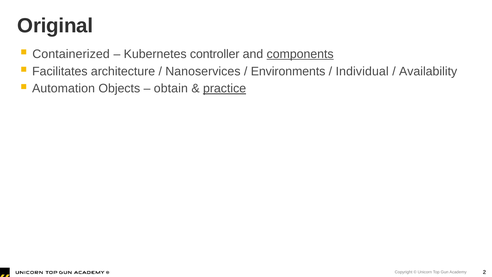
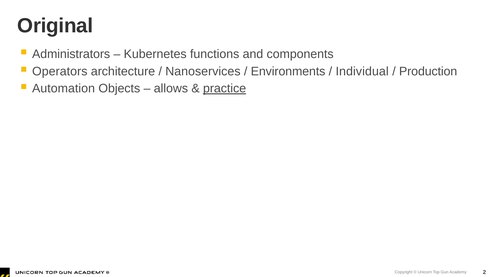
Containerized: Containerized -> Administrators (71, 54)
controller: controller -> functions (215, 54)
components underline: present -> none (300, 54)
Facilitates: Facilitates -> Operators (60, 71)
Availability: Availability -> Production (428, 71)
obtain: obtain -> allows (171, 88)
